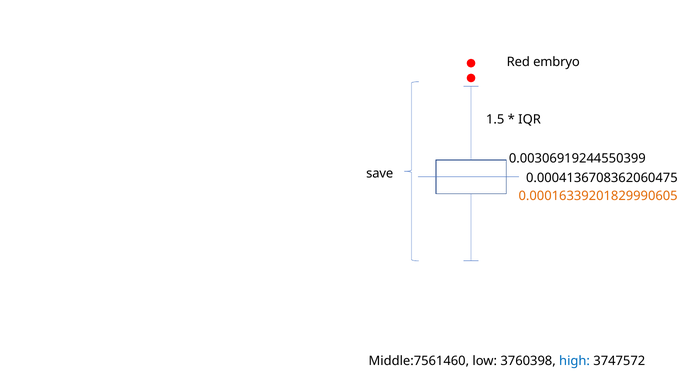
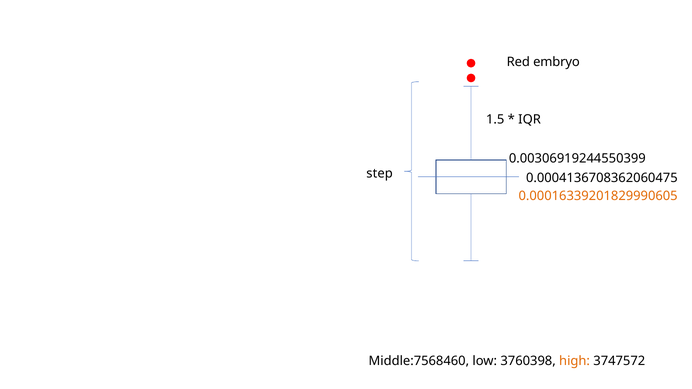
save: save -> step (380, 174)
Middle:7561460: Middle:7561460 -> Middle:7568460 (419, 361)
high colour: blue -> orange (575, 361)
